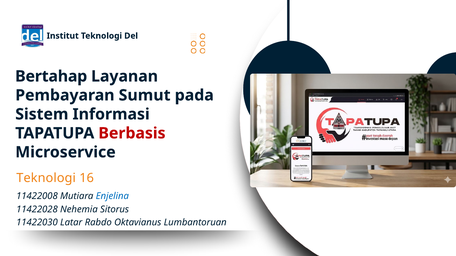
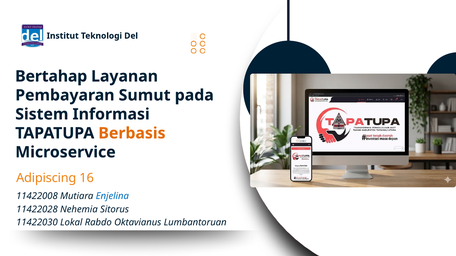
Berbasis colour: red -> orange (132, 133)
Teknologi: Teknologi -> Adipiscing (46, 178)
Latar: Latar -> Lokal (71, 223)
